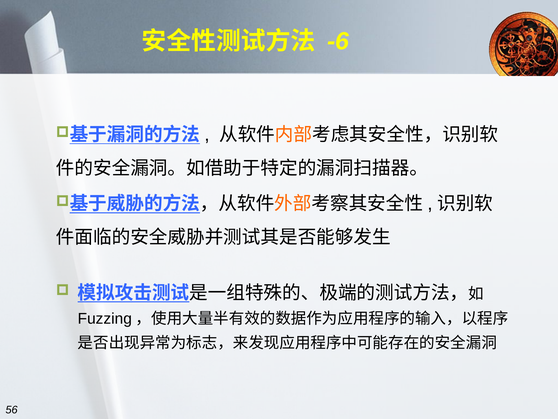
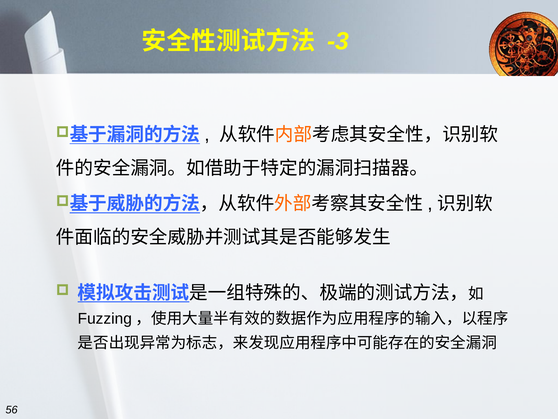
-6: -6 -> -3 (338, 41)
